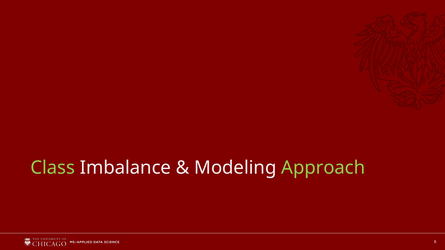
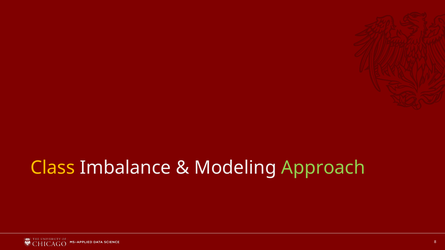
Class colour: light green -> yellow (53, 168)
